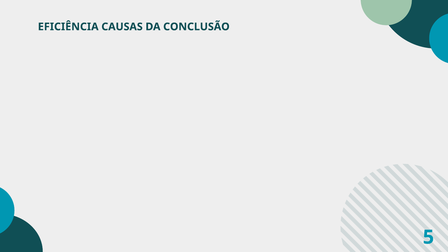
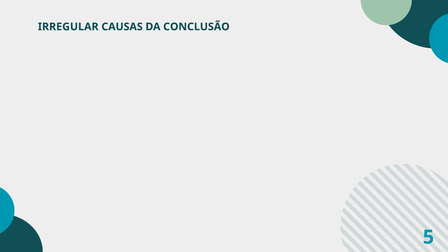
EFICIÊNCIA: EFICIÊNCIA -> IRREGULAR (68, 27)
